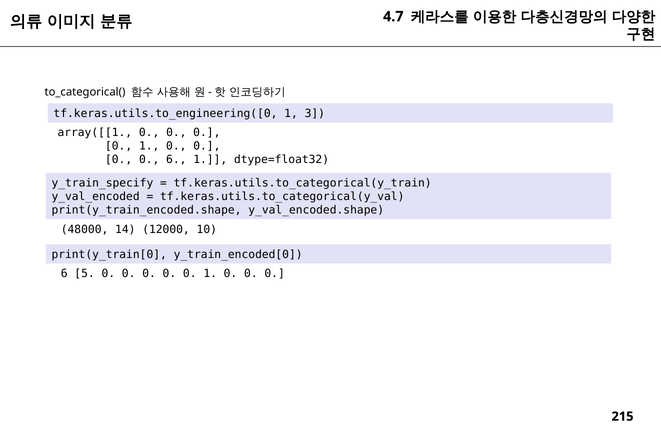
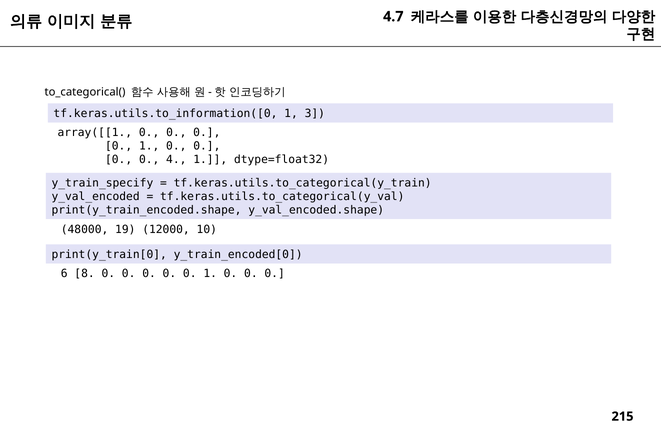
tf.keras.utils.to_engineering([0: tf.keras.utils.to_engineering([0 -> tf.keras.utils.to_information([0 (165, 114)
0 6: 6 -> 4 (176, 159)
14: 14 -> 19 (125, 229)
5: 5 -> 8 (85, 274)
